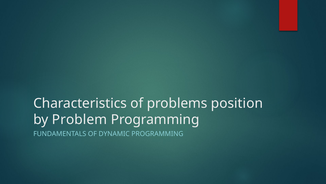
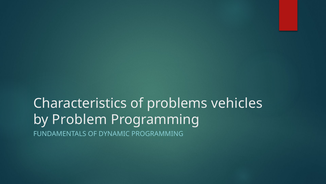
position: position -> vehicles (237, 103)
